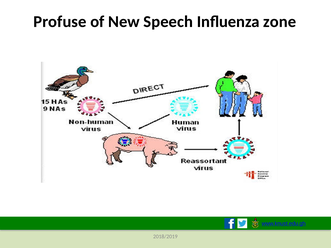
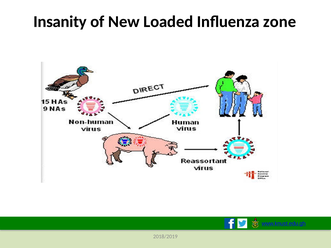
Profuse: Profuse -> Insanity (60, 22)
Speech: Speech -> Loaded (168, 22)
